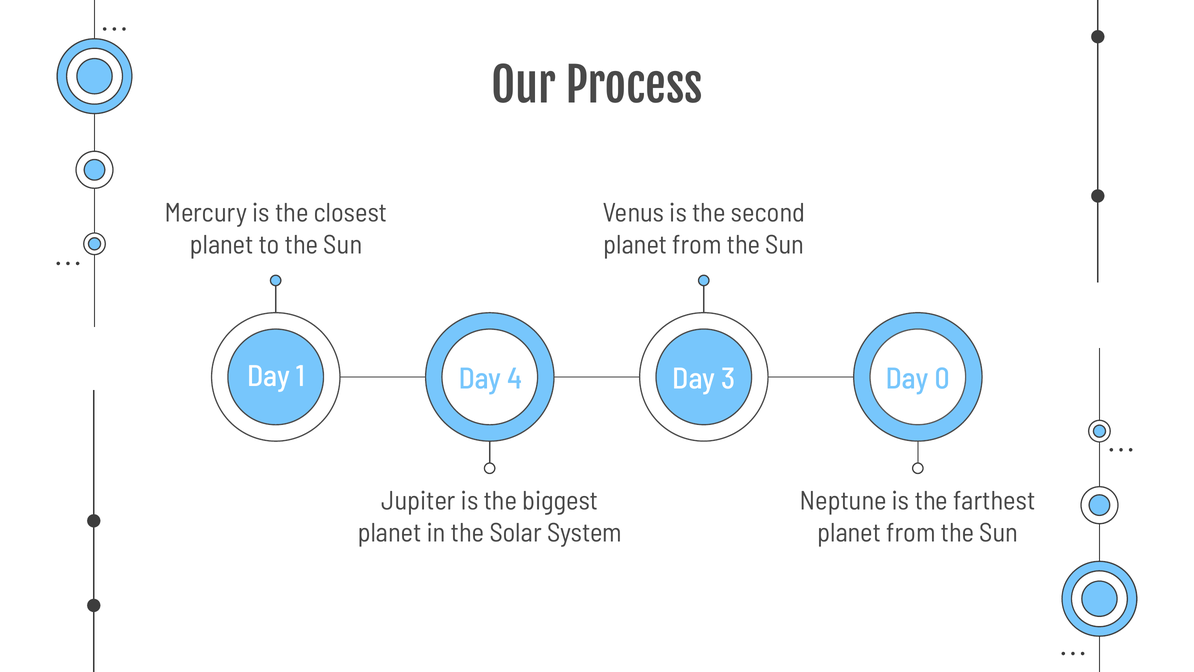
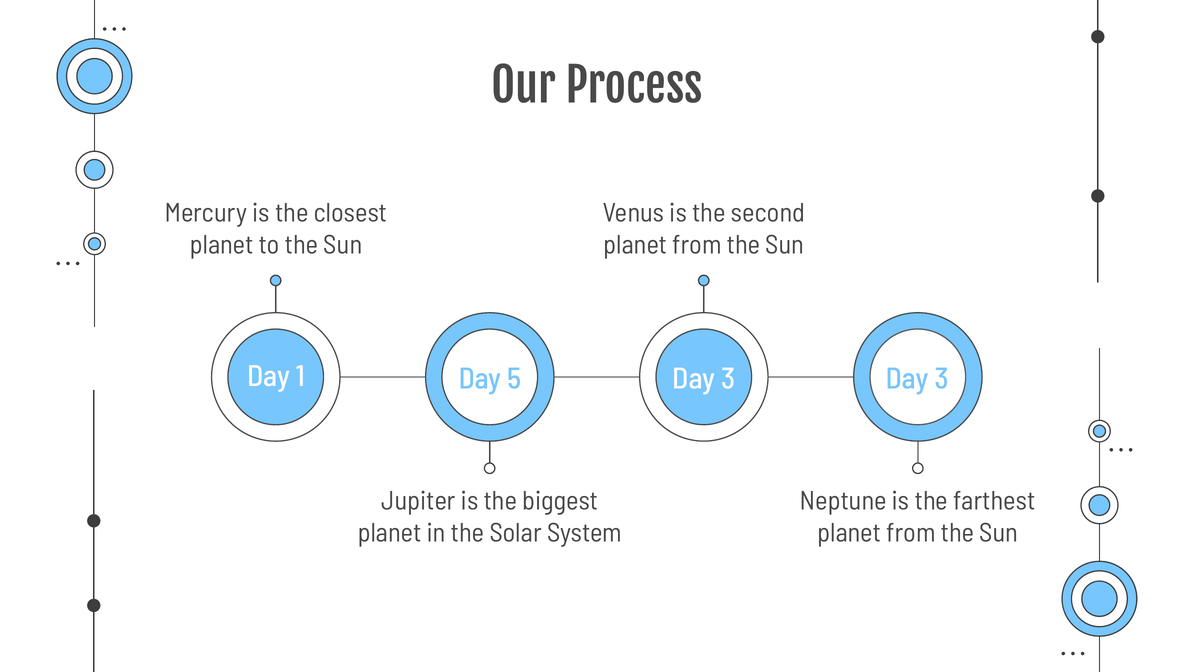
4: 4 -> 5 (514, 379)
3 Day 0: 0 -> 3 (942, 379)
